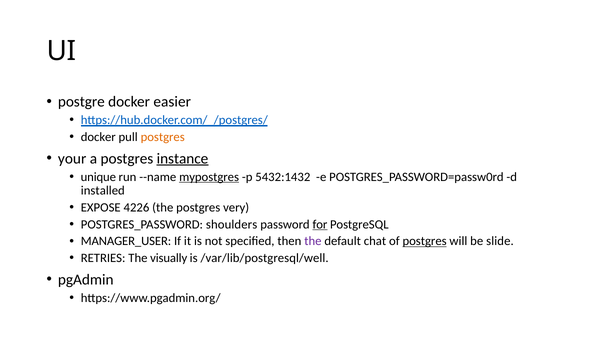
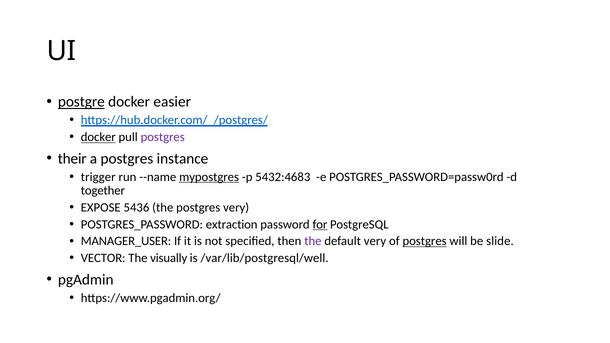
postgre underline: none -> present (81, 102)
docker underline: none -> present (98, 137)
postgres colour: orange -> purple (163, 137)
your: your -> their (72, 159)
instance underline: present -> none (183, 159)
unique: unique -> trigger (98, 177)
5432:1432: 5432:1432 -> 5432:4683 (283, 177)
installed: installed -> together (103, 191)
4226: 4226 -> 5436 (136, 208)
shoulders: shoulders -> extraction (232, 224)
default chat: chat -> very (375, 241)
RETRIES: RETRIES -> VECTOR (103, 258)
